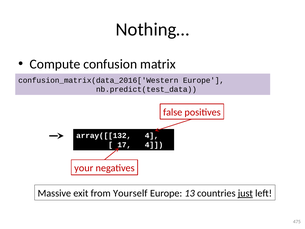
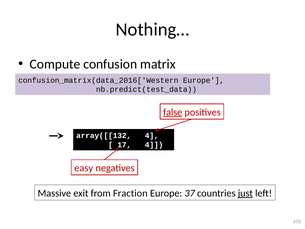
false underline: none -> present (173, 112)
your: your -> easy (84, 168)
Yourself: Yourself -> Fraction (130, 193)
13: 13 -> 37 (190, 193)
